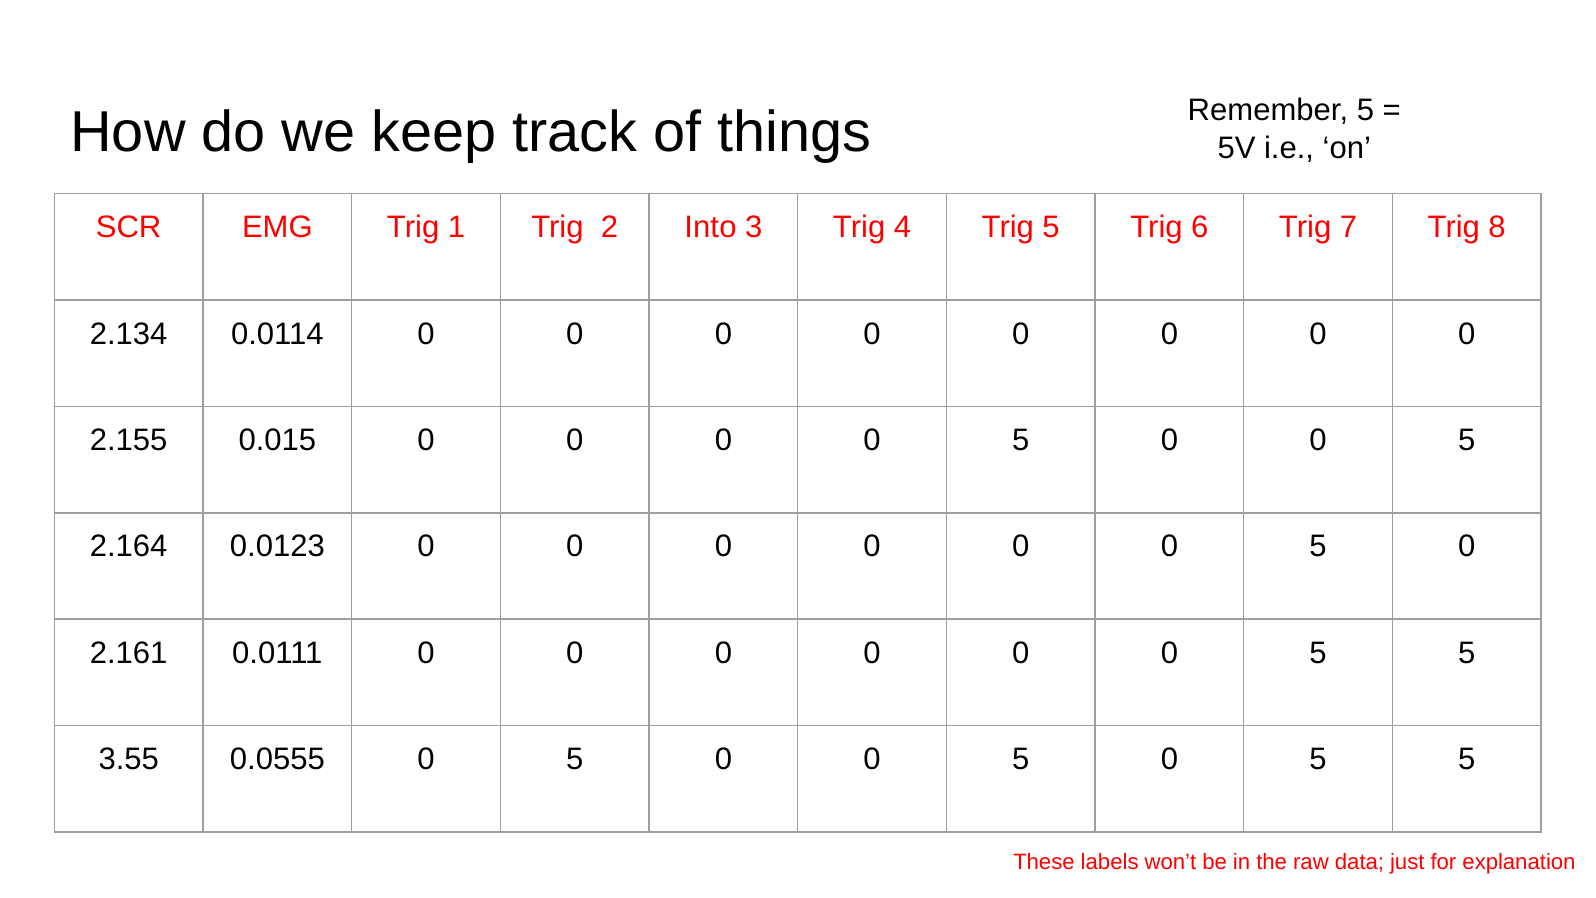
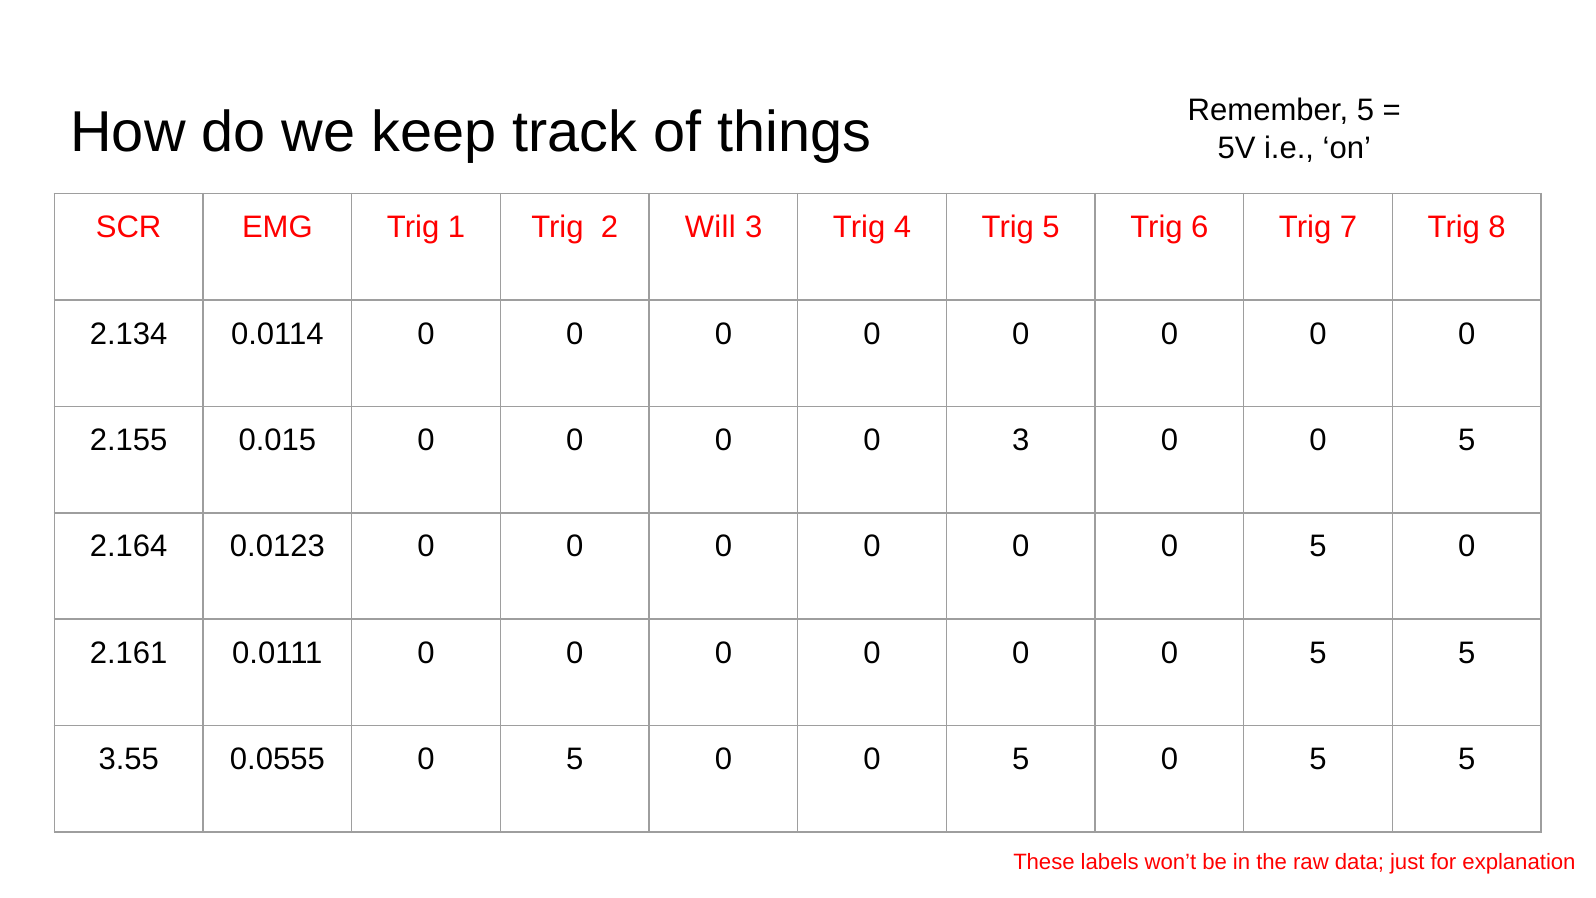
Into: Into -> Will (710, 227)
5: 5 -> 3 (1021, 440)
